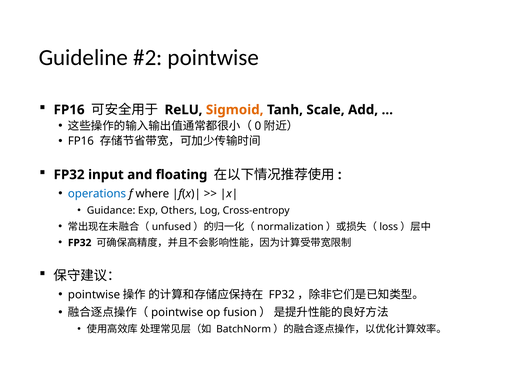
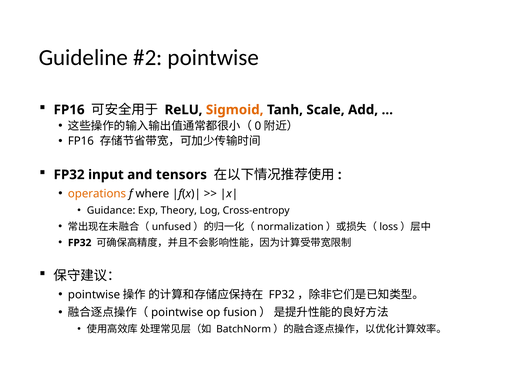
floating: floating -> tensors (181, 175)
operations colour: blue -> orange (97, 194)
Others: Others -> Theory (179, 211)
